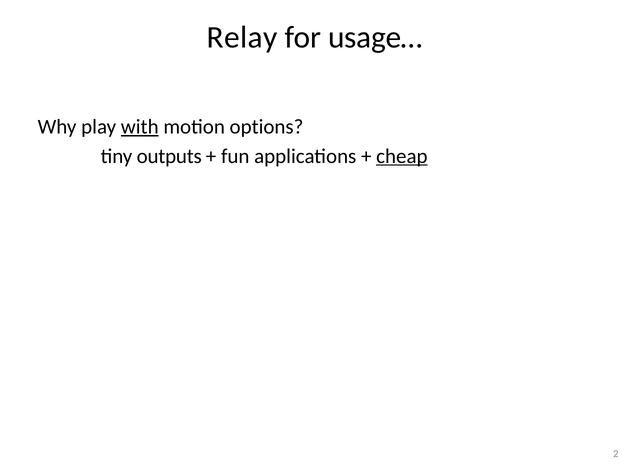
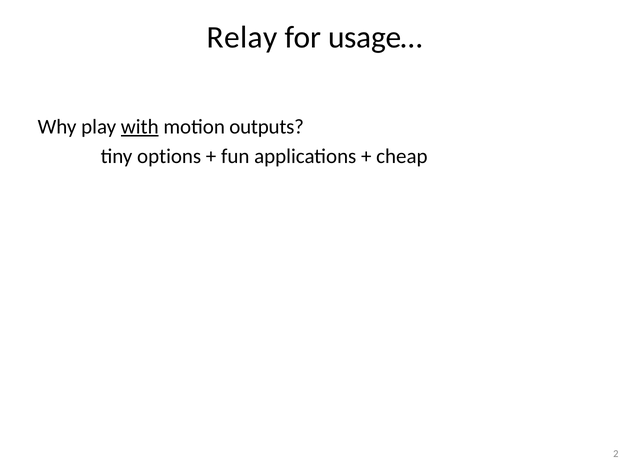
options: options -> outputs (267, 127)
outputs: outputs -> options (169, 156)
cheap underline: present -> none (402, 156)
